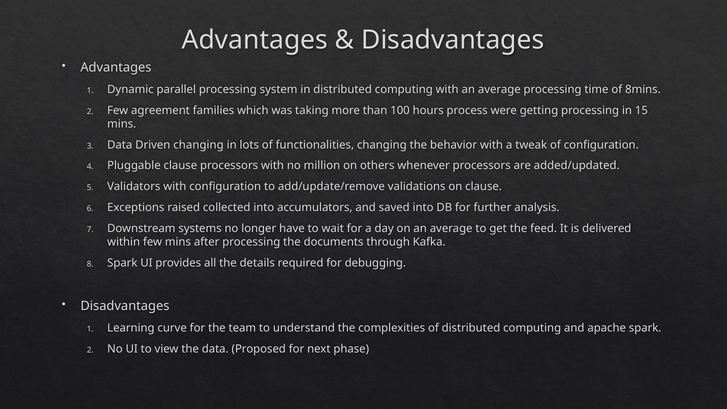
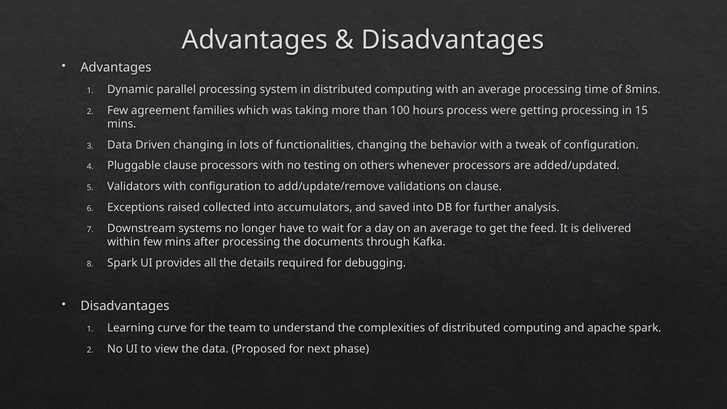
million: million -> testing (322, 166)
